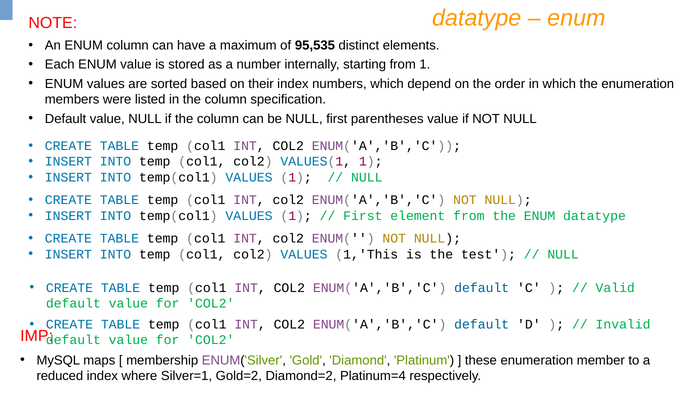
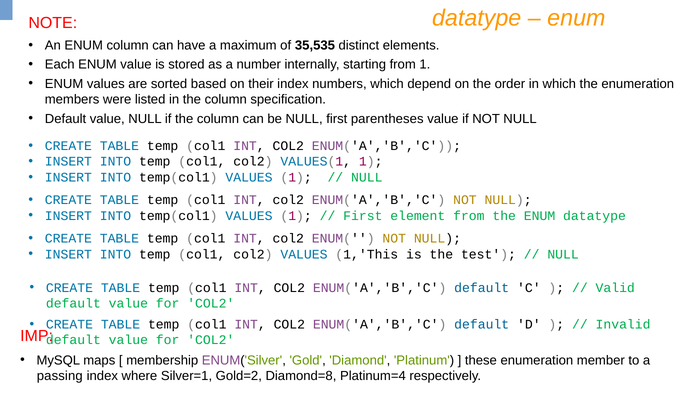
95,535: 95,535 -> 35,535 (315, 45)
reduced: reduced -> passing (60, 376)
Diamond=2: Diamond=2 -> Diamond=8 (301, 376)
